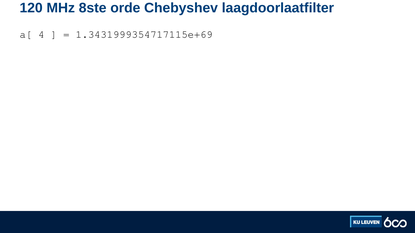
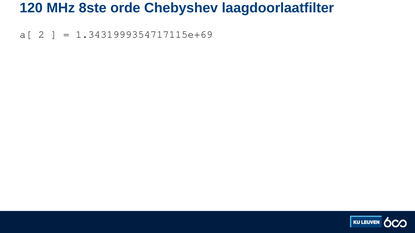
4: 4 -> 2 (41, 34)
